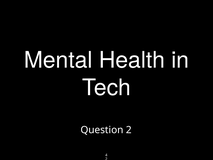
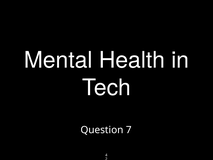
Question 2: 2 -> 7 (129, 130)
